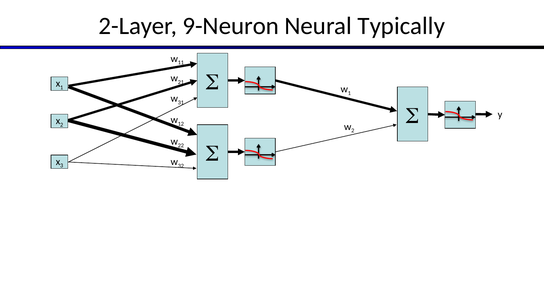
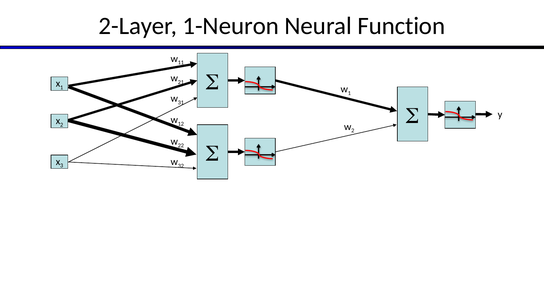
9-Neuron: 9-Neuron -> 1-Neuron (231, 26)
Typically: Typically -> Function (401, 26)
